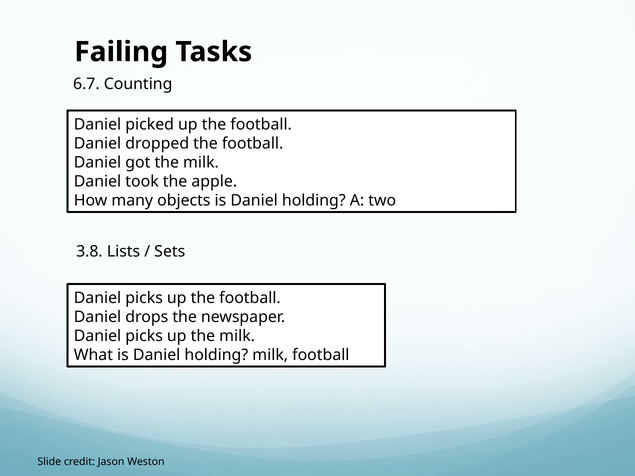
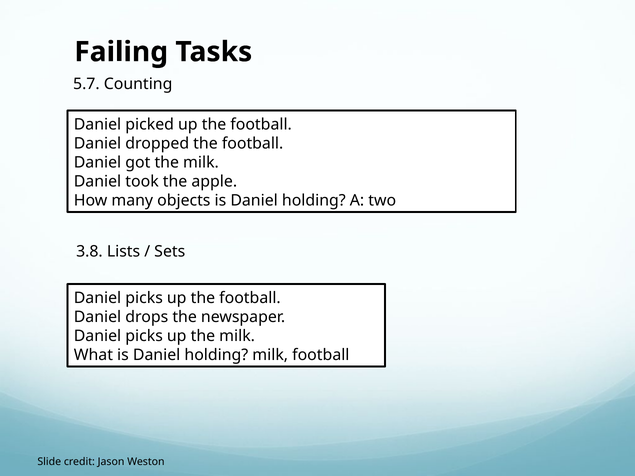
6.7: 6.7 -> 5.7 (86, 84)
